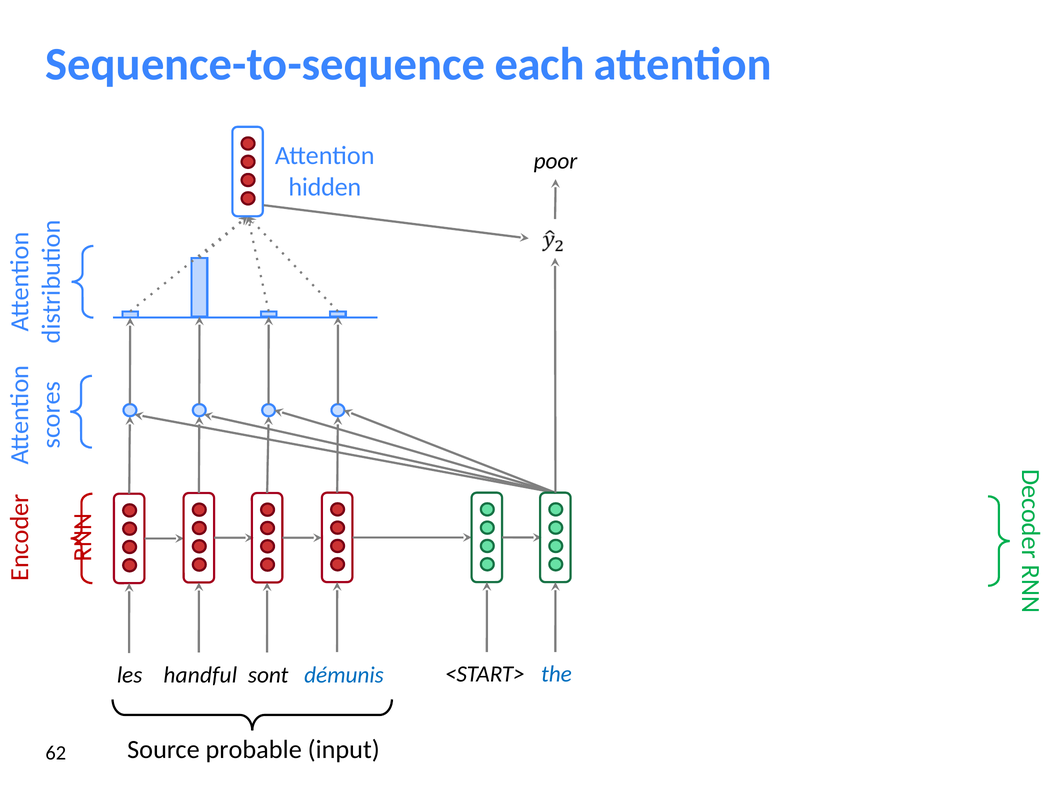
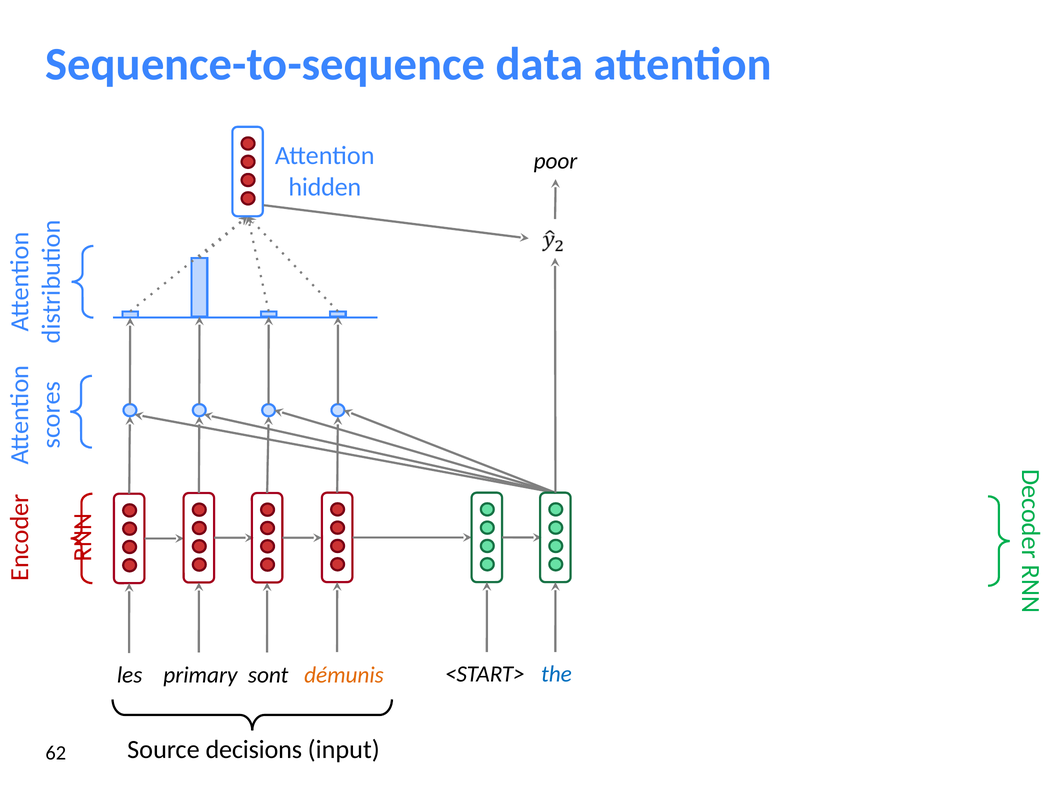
each: each -> data (539, 64)
handful: handful -> primary (200, 675)
démunis colour: blue -> orange (344, 675)
probable: probable -> decisions (254, 750)
